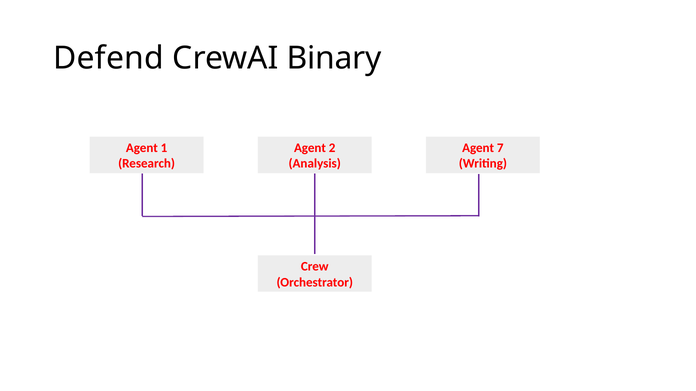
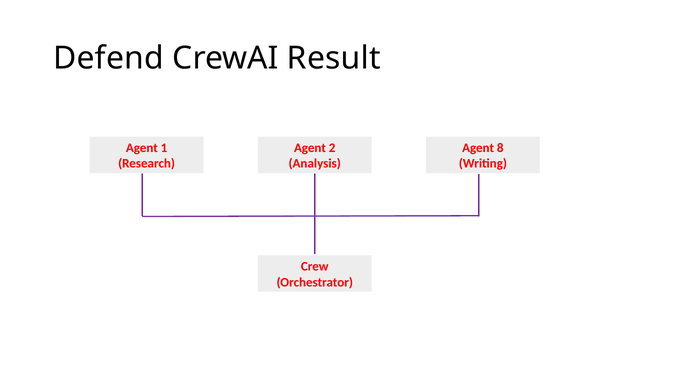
Binary: Binary -> Result (334, 58)
7: 7 -> 8 (500, 148)
